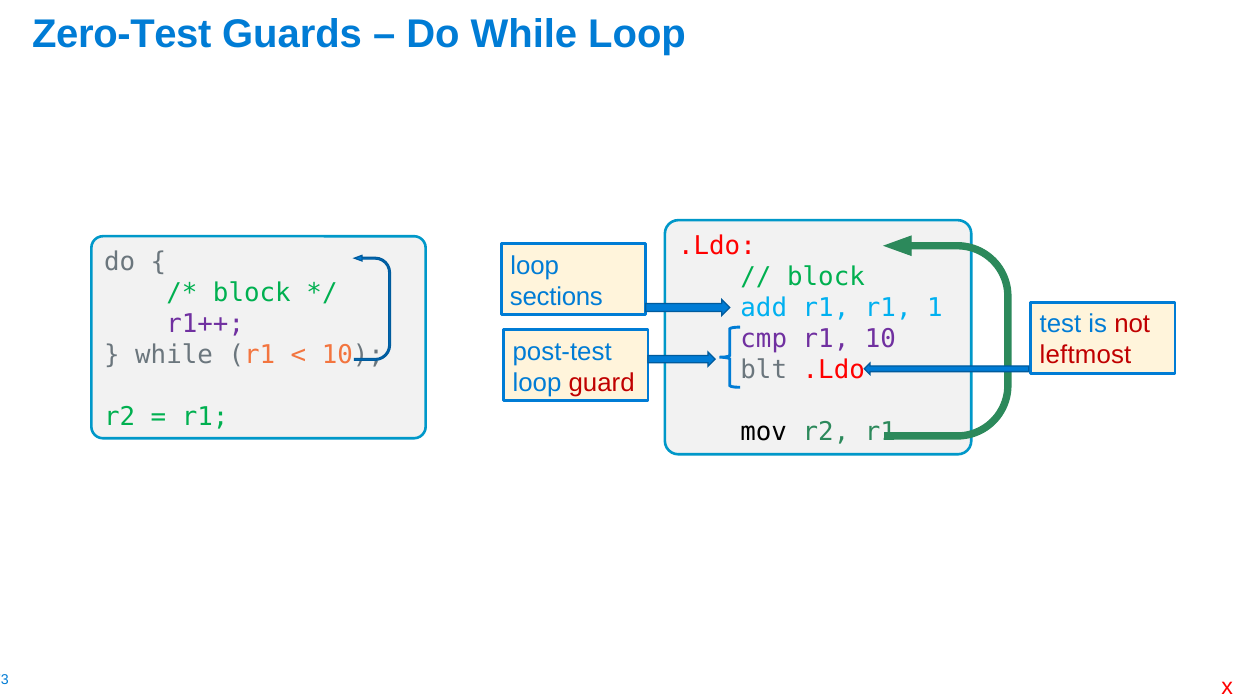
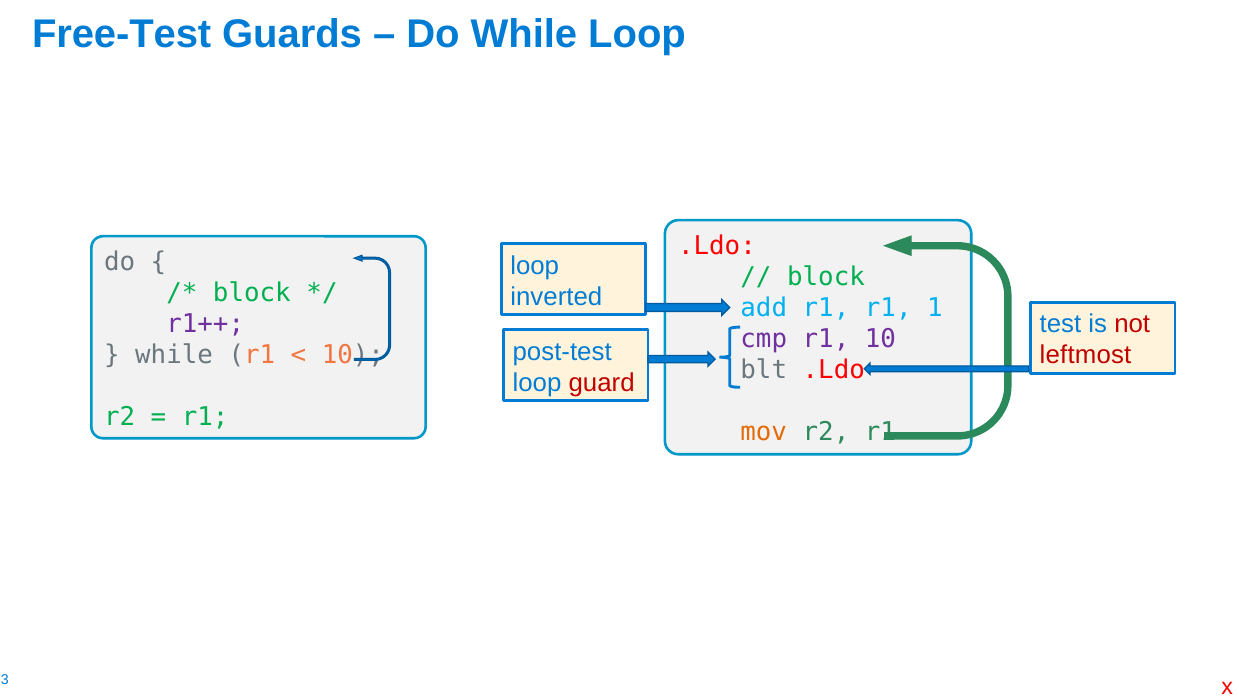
Zero-Test: Zero-Test -> Free-Test (122, 34)
sections: sections -> inverted (556, 296)
mov colour: black -> orange (764, 432)
